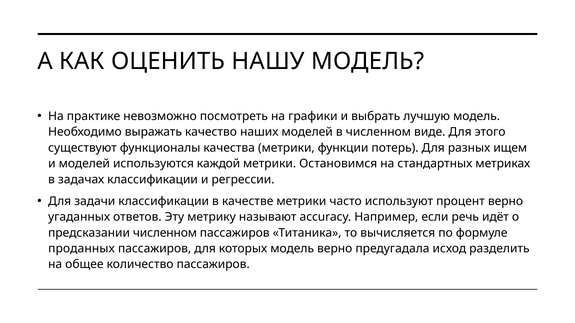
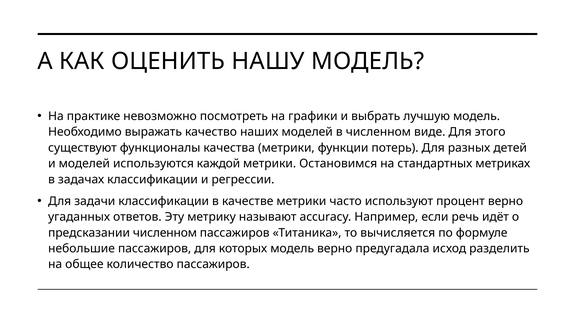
ищем: ищем -> детей (510, 148)
проданных: проданных -> небольшие (82, 249)
